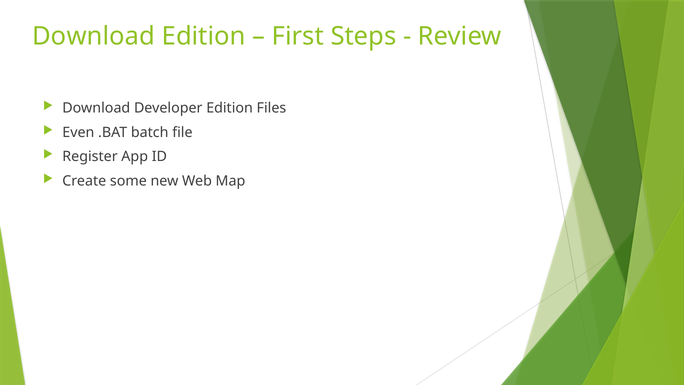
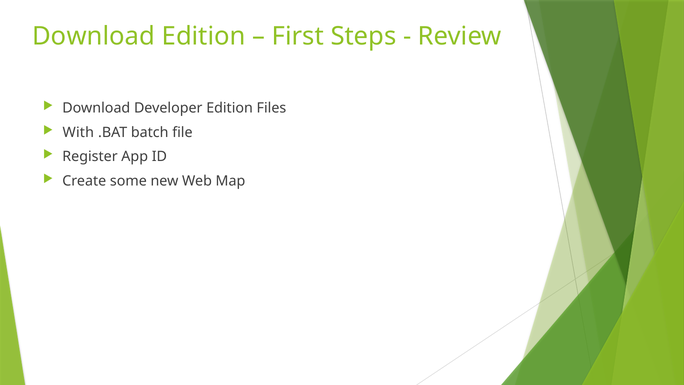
Even: Even -> With (78, 132)
